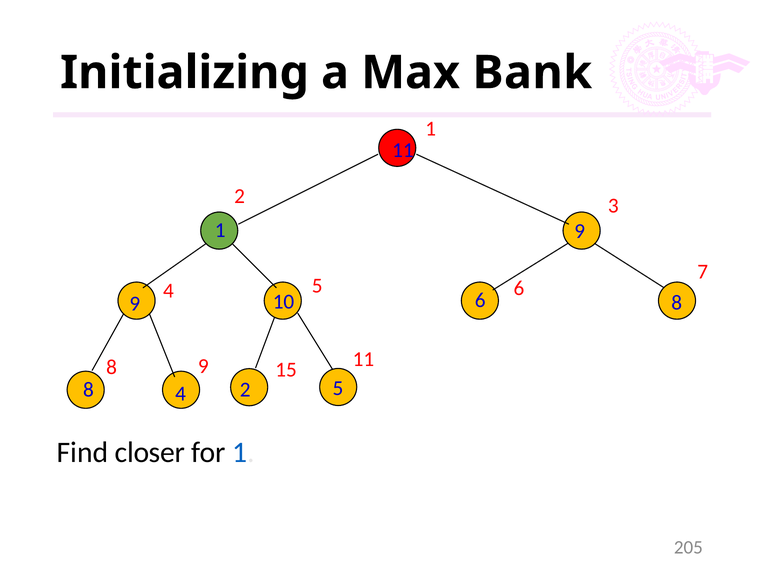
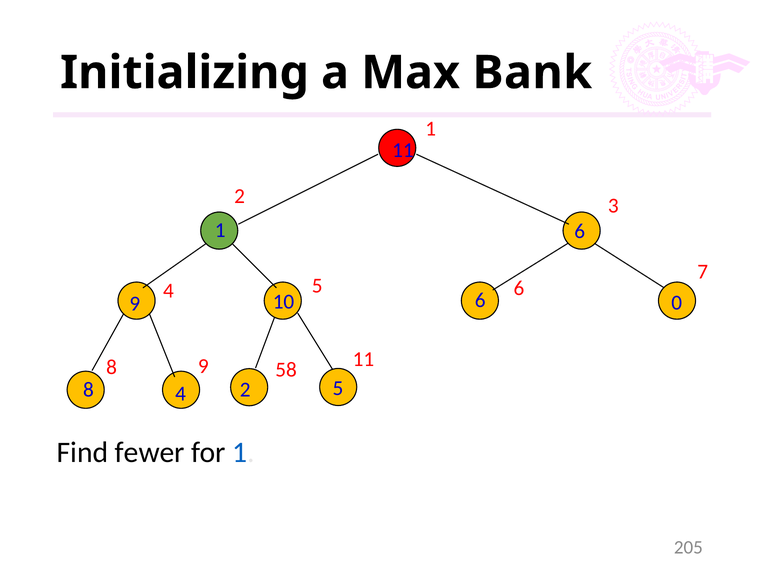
1 9: 9 -> 6 (580, 231)
6 8: 8 -> 0 (677, 302)
15: 15 -> 58 (286, 369)
closer: closer -> fewer (150, 452)
